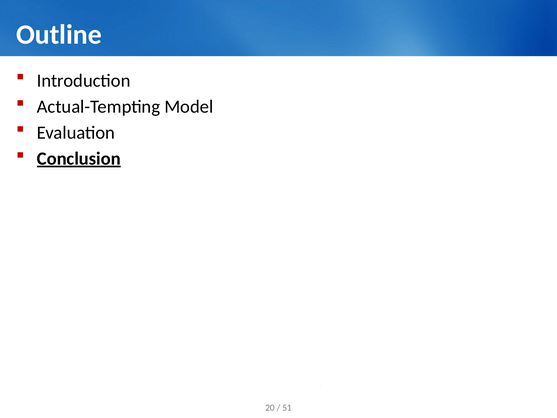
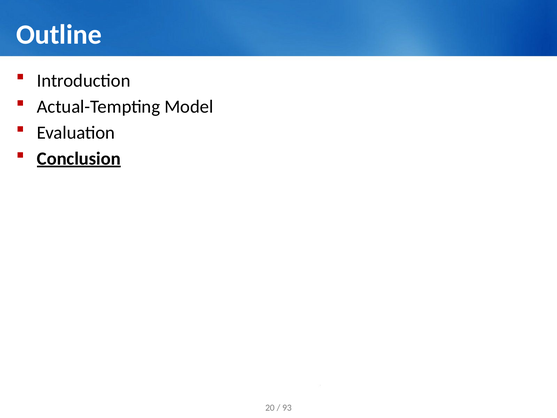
51: 51 -> 93 (287, 407)
